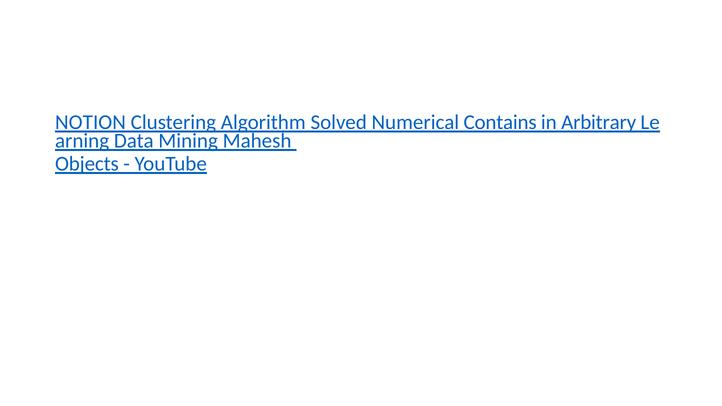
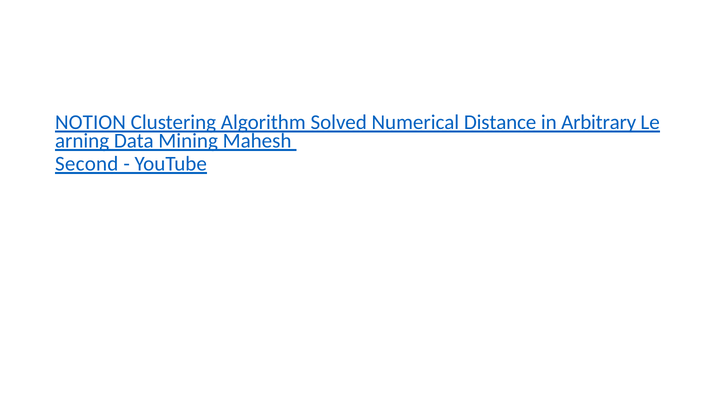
Contains: Contains -> Distance (500, 122)
Objects: Objects -> Second (87, 164)
